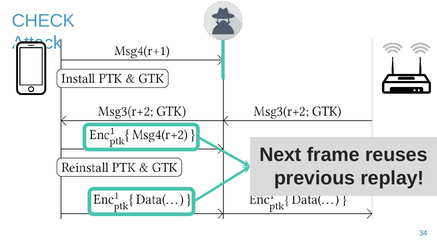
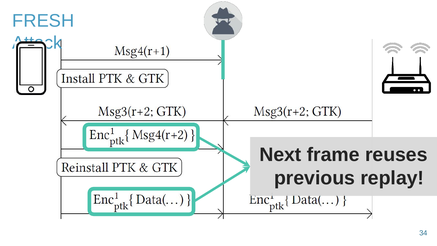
CHECK: CHECK -> FRESH (43, 21)
